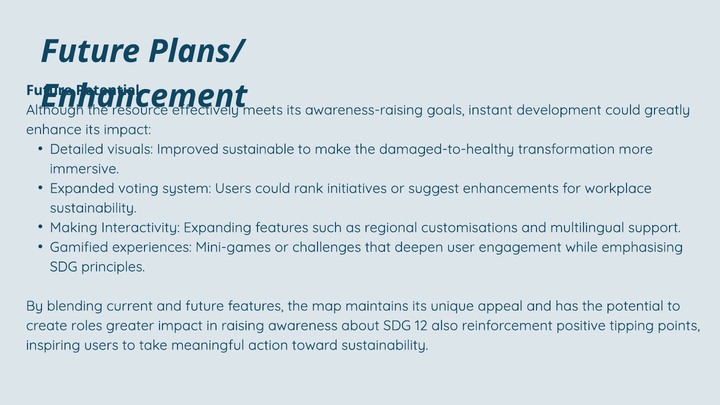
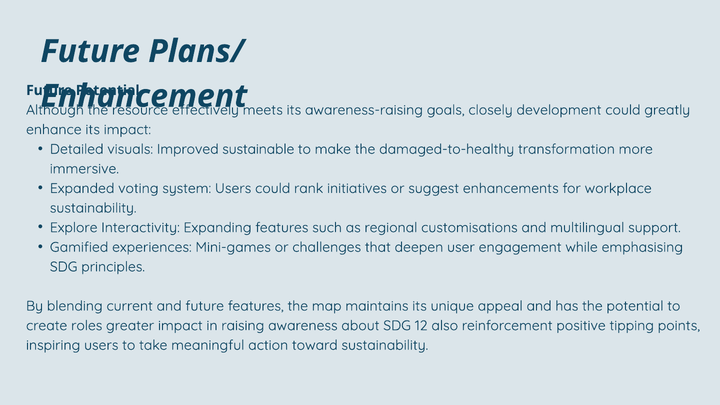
instant: instant -> closely (491, 110)
Making: Making -> Explore (74, 228)
